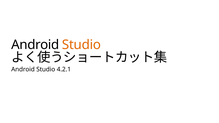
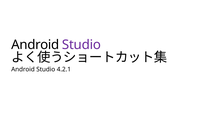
Studio colour: orange -> purple (81, 45)
